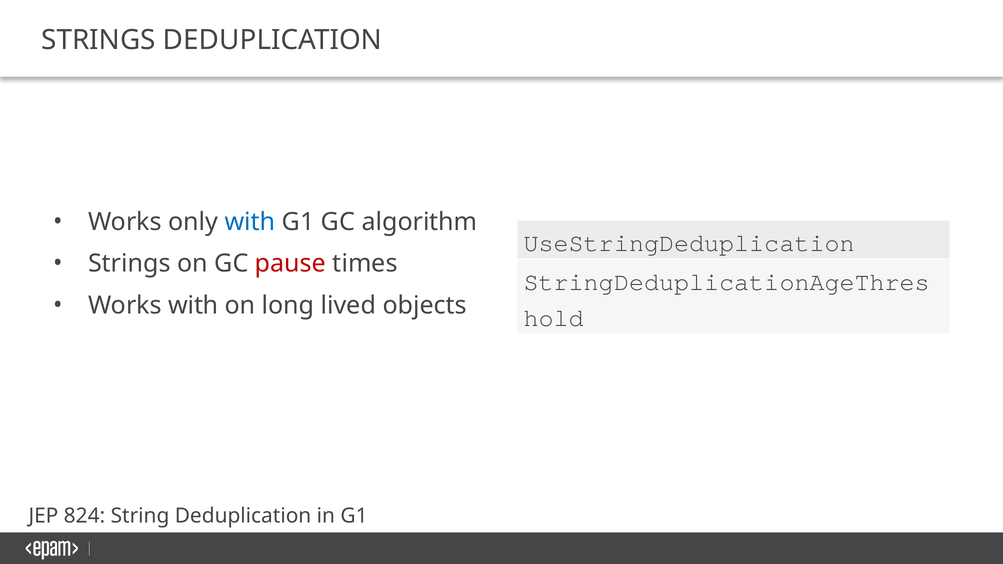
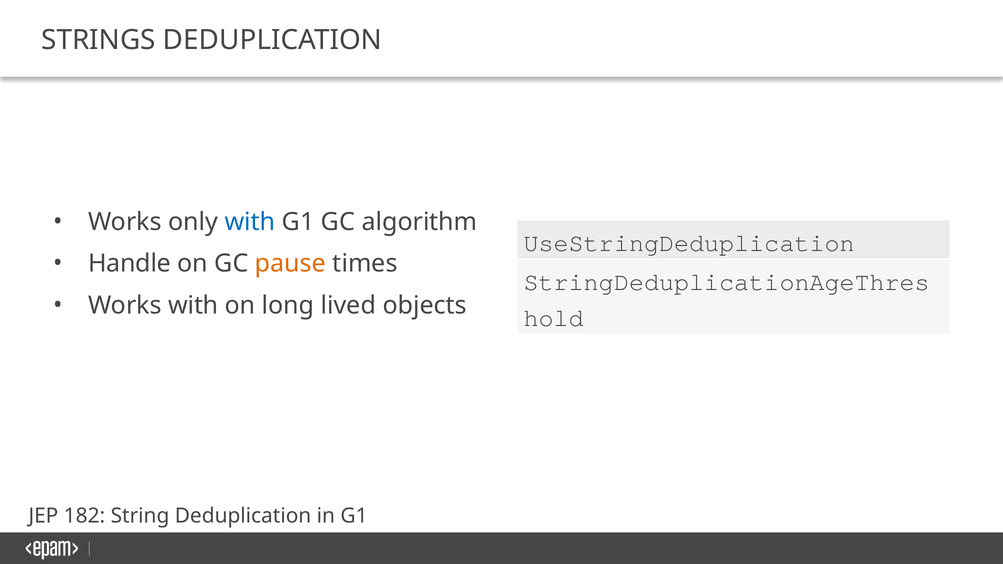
Strings: Strings -> Handle (129, 264)
pause colour: red -> orange (290, 264)
824: 824 -> 182 (84, 516)
